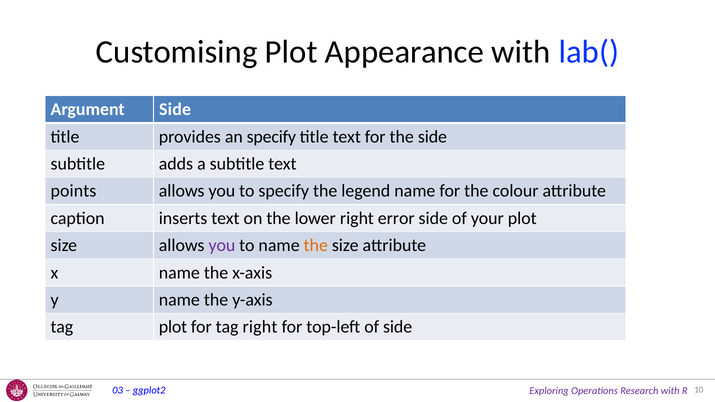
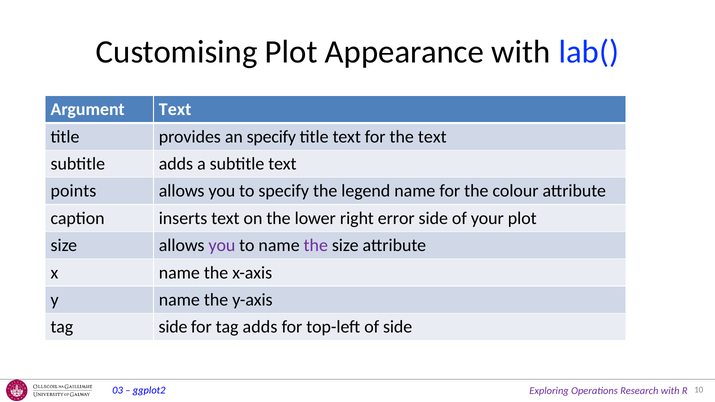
Argument Side: Side -> Text (175, 110)
the side: side -> text (432, 137)
the colour: orange -> purple (316, 246)
tag plot: plot -> side (173, 327)
tag right: right -> adds (260, 327)
